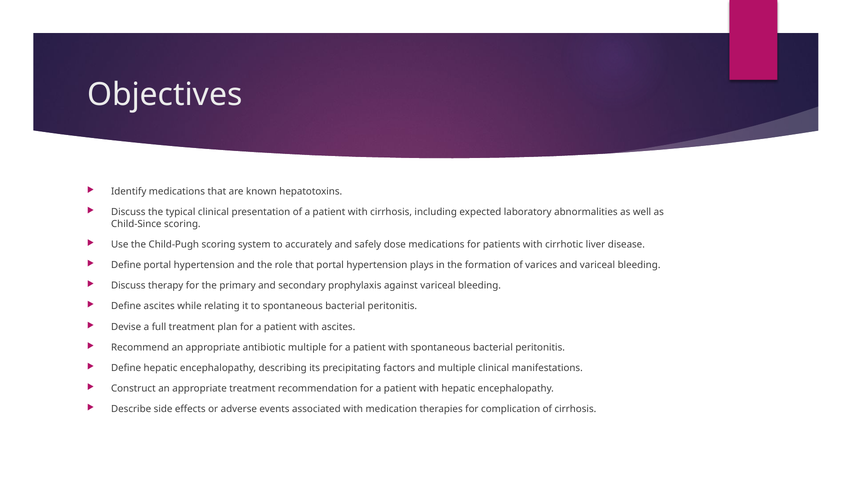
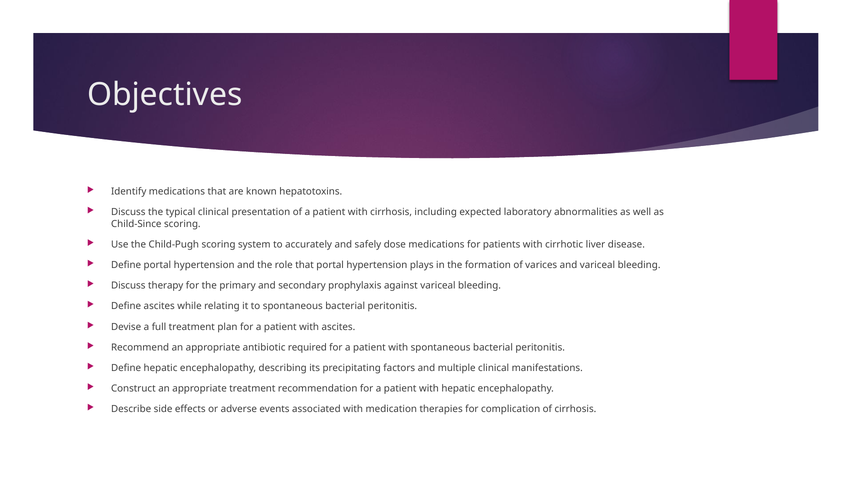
antibiotic multiple: multiple -> required (307, 348)
